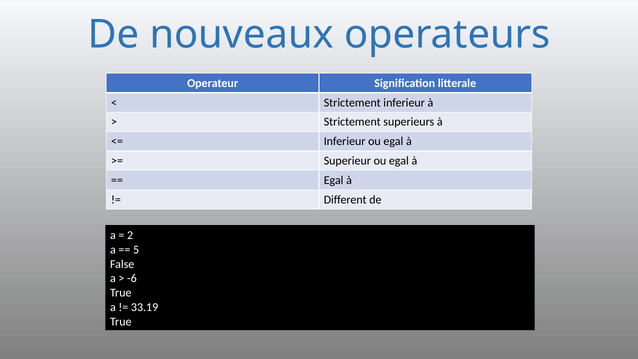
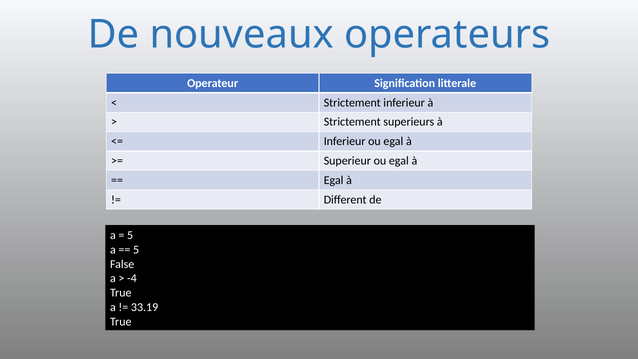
2: 2 -> 5 (130, 235)
-6: -6 -> -4 (132, 278)
